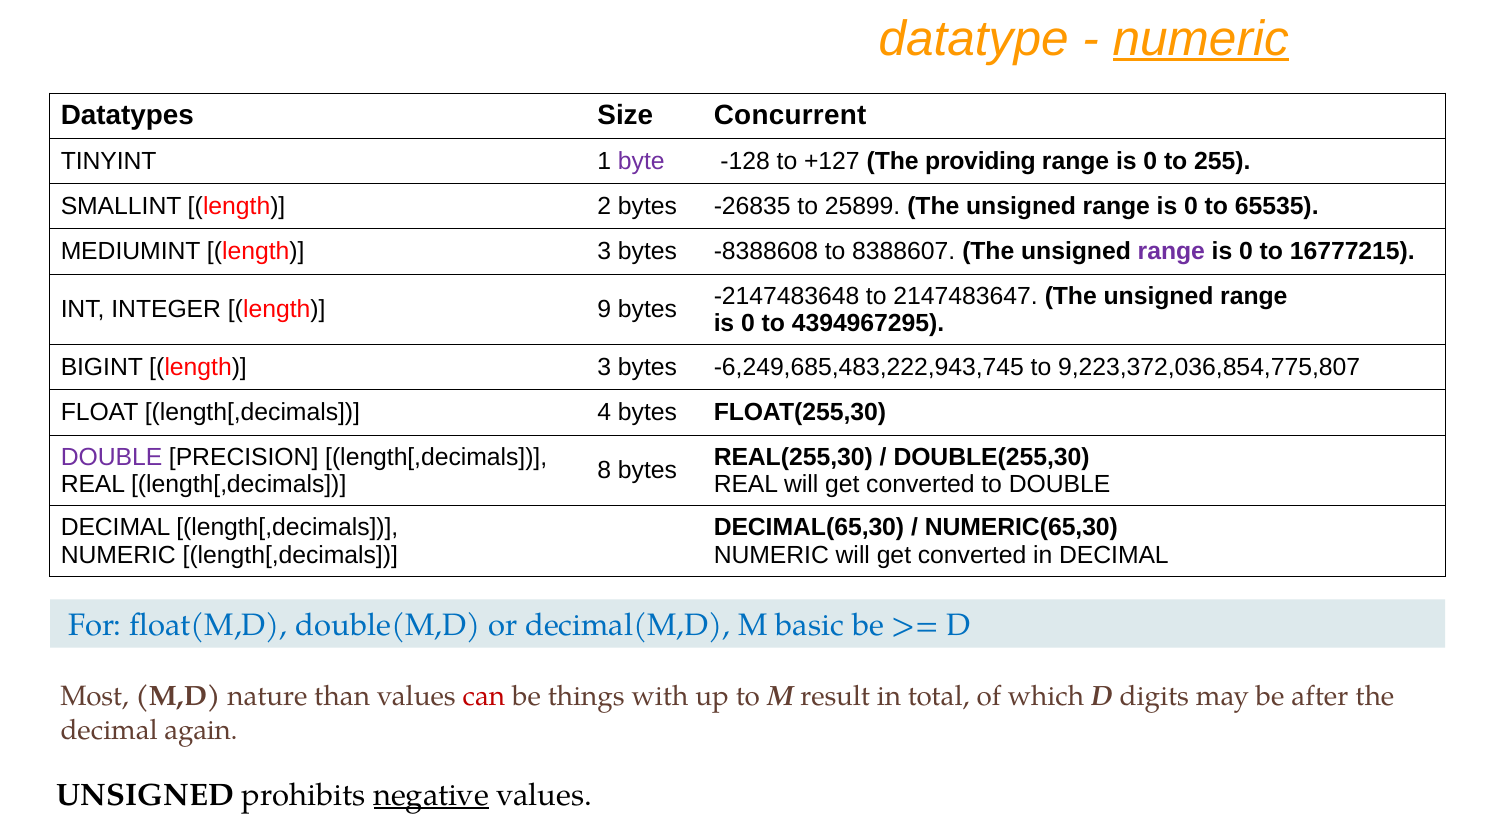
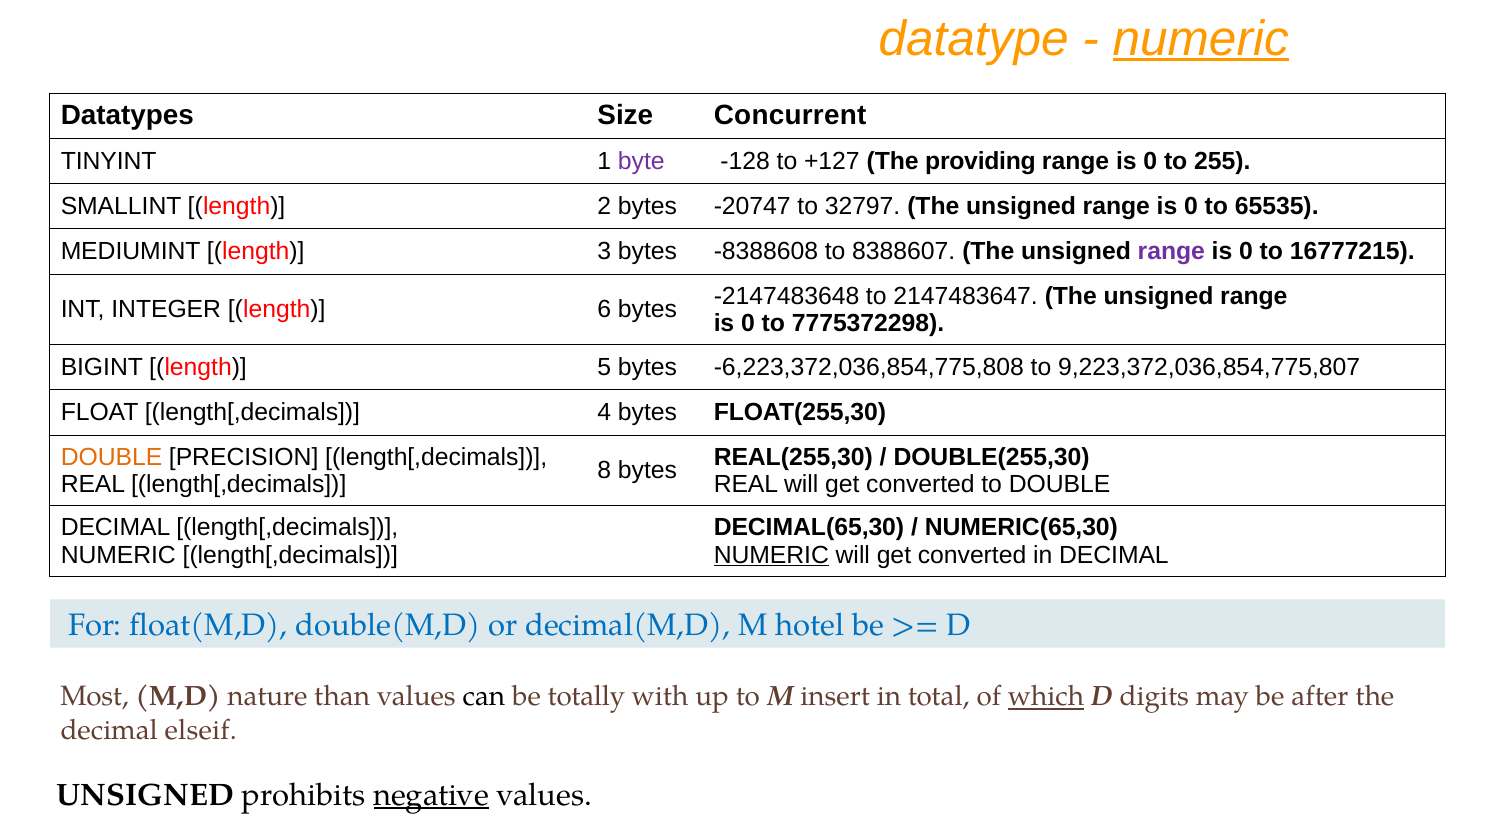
-26835: -26835 -> -20747 (752, 207)
25899: 25899 -> 32797 (863, 207)
9: 9 -> 6 (604, 310)
4394967295: 4394967295 -> 7775372298 (868, 323)
BIGINT length 3: 3 -> 5 (604, 368)
-6,249,685,483,222,943,745: -6,249,685,483,222,943,745 -> -6,223,372,036,854,775,808 (869, 368)
DOUBLE colour: purple -> orange (112, 457)
NUMERIC underline: none -> present (771, 555)
basic: basic -> hotel (810, 626)
can colour: red -> black (484, 697)
things: things -> totally (586, 697)
result: result -> insert (835, 697)
which underline: none -> present (1046, 697)
again: again -> elseif (201, 730)
